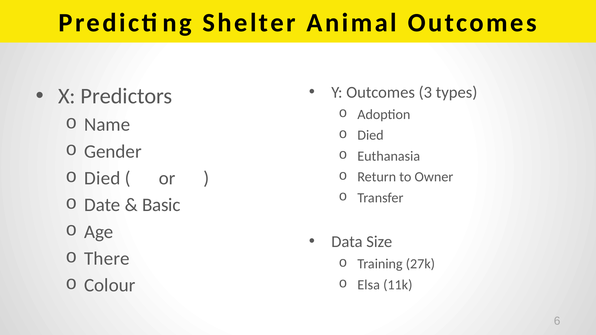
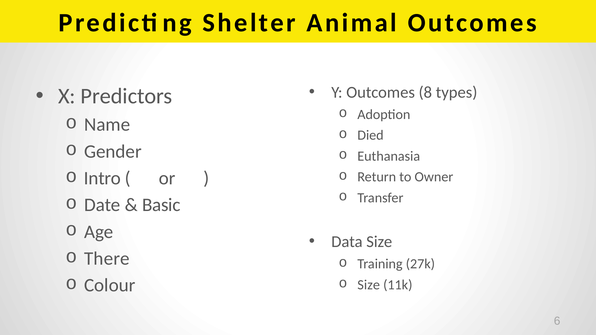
3: 3 -> 8 (425, 92)
Died: Died -> Intro (102, 178)
Elsa: Elsa -> Size (369, 285)
